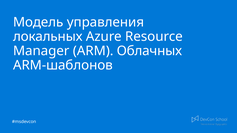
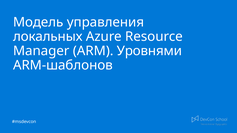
Облачных: Облачных -> Уровнями (149, 51)
